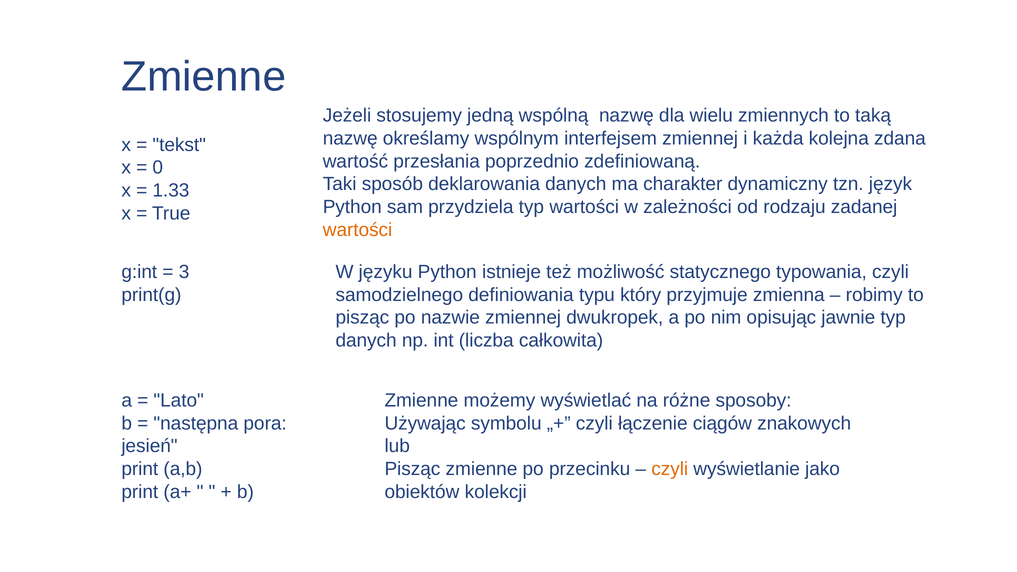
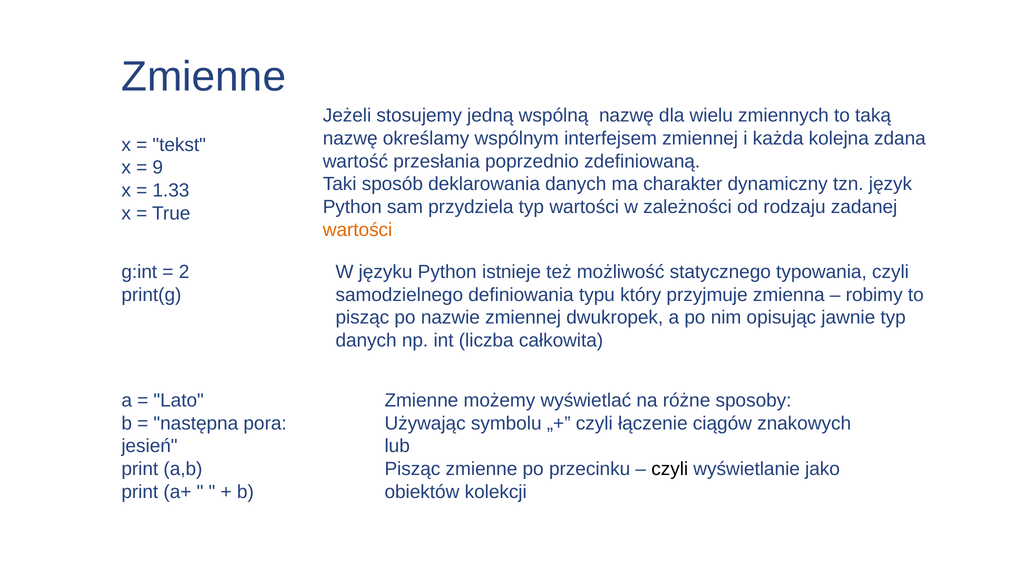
0: 0 -> 9 (158, 168)
3: 3 -> 2 (184, 272)
czyli colour: orange -> black (670, 469)
